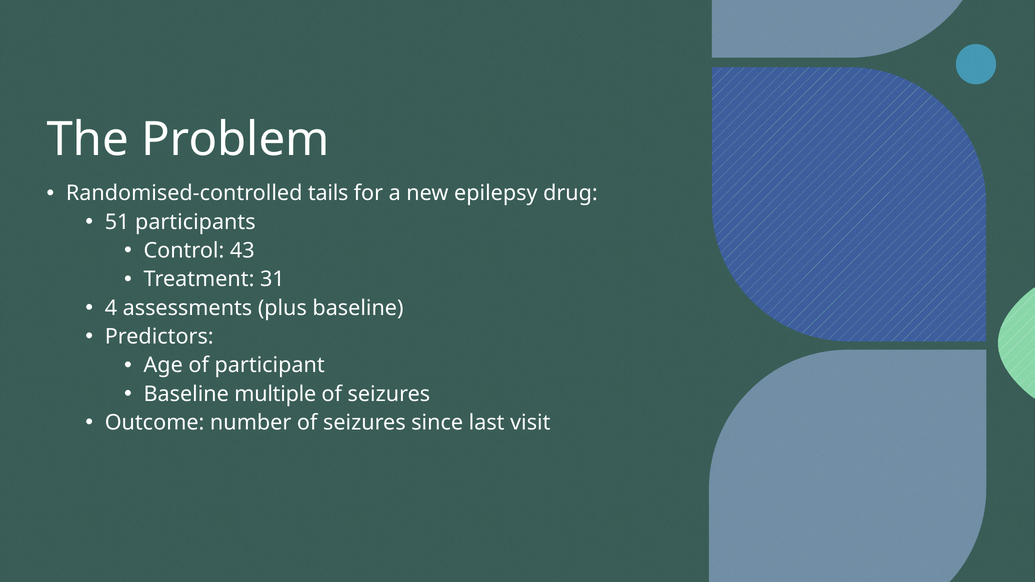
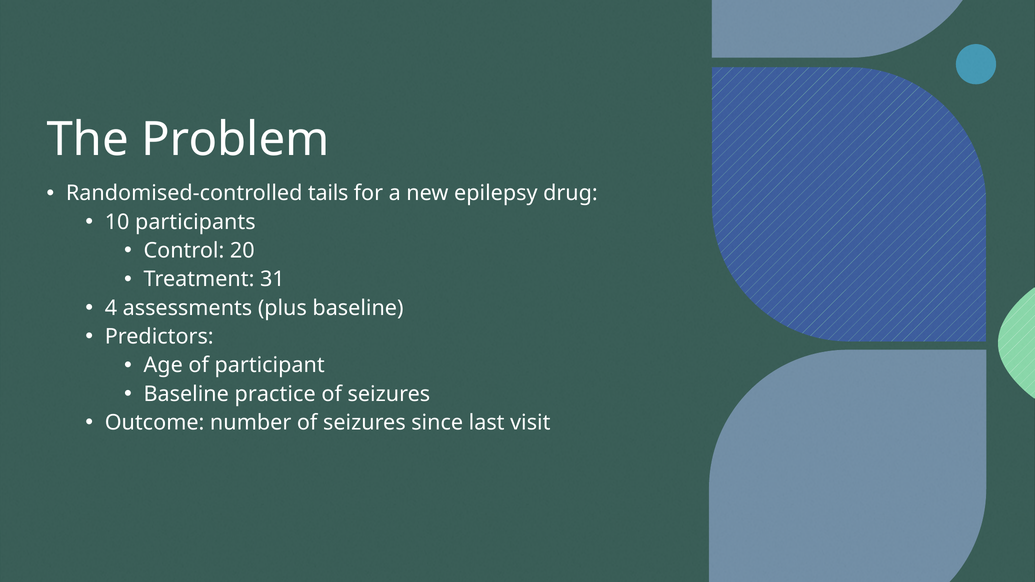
51: 51 -> 10 (117, 222)
43: 43 -> 20 (242, 251)
multiple: multiple -> practice (275, 394)
